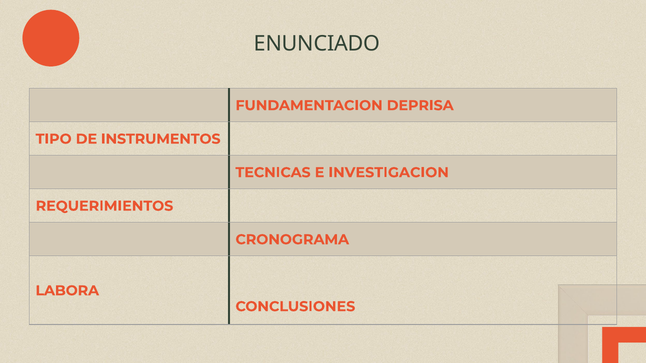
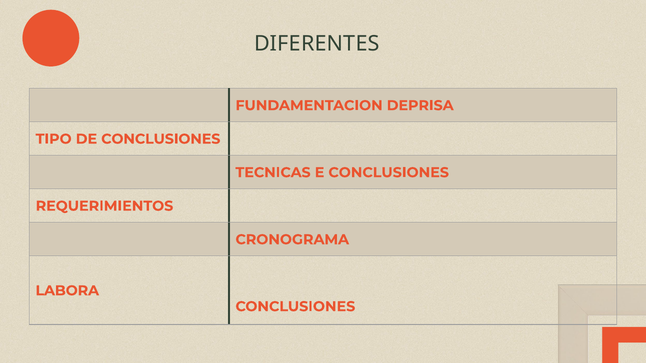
ENUNCIADO: ENUNCIADO -> DIFERENTES (317, 44)
DE INSTRUMENTOS: INSTRUMENTOS -> CONCLUSIONES (161, 139)
E INVESTIGACION: INVESTIGACION -> CONCLUSIONES (389, 173)
